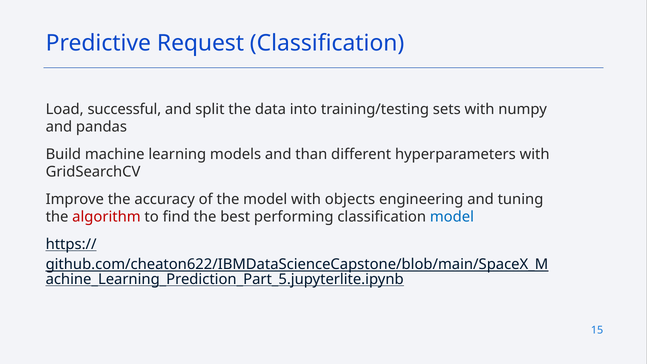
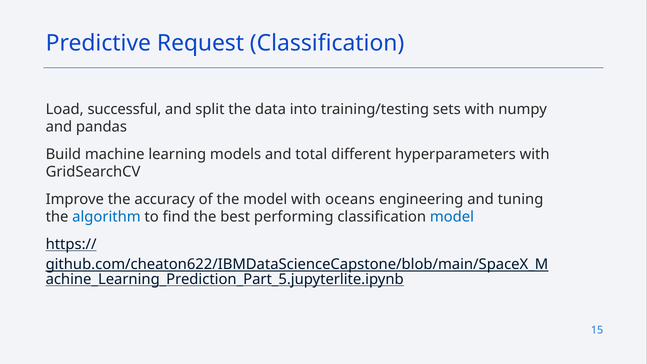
than: than -> total (311, 154)
objects: objects -> oceans (350, 199)
algorithm colour: red -> blue (106, 217)
